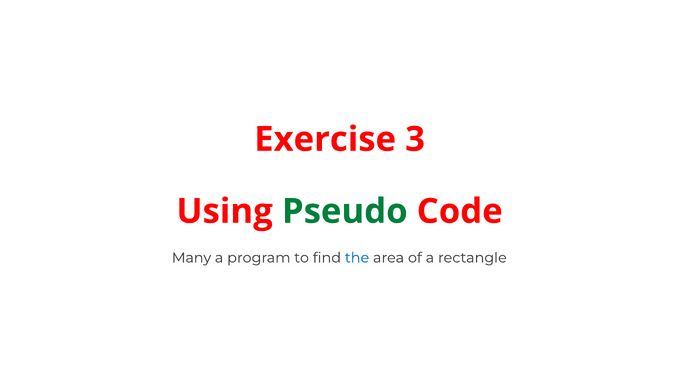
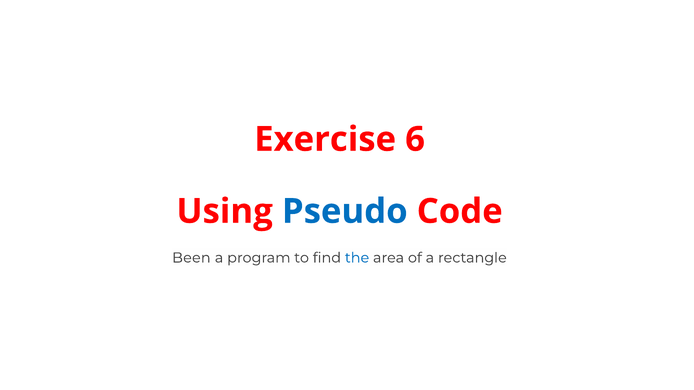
3: 3 -> 6 (415, 140)
Pseudo colour: green -> blue (345, 212)
Many: Many -> Been (191, 258)
